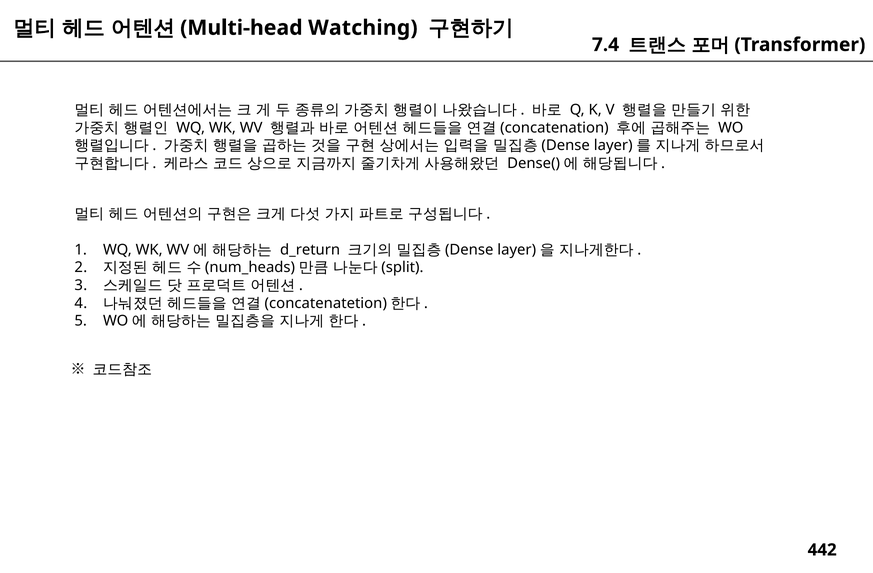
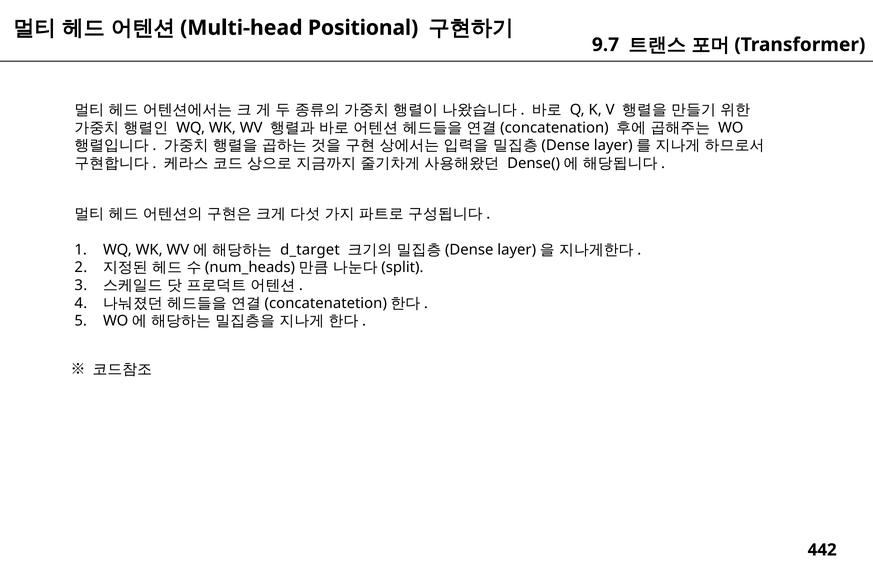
Watching: Watching -> Positional (363, 28)
7.4: 7.4 -> 9.7 (606, 45)
d_return: d_return -> d_target (310, 250)
